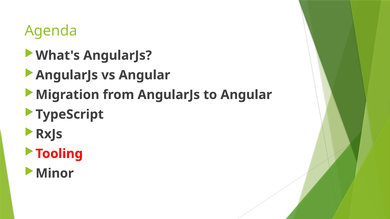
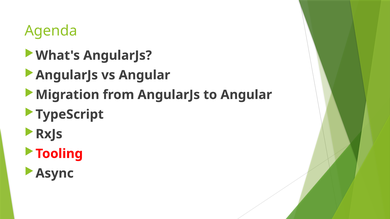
Minor: Minor -> Async (55, 174)
